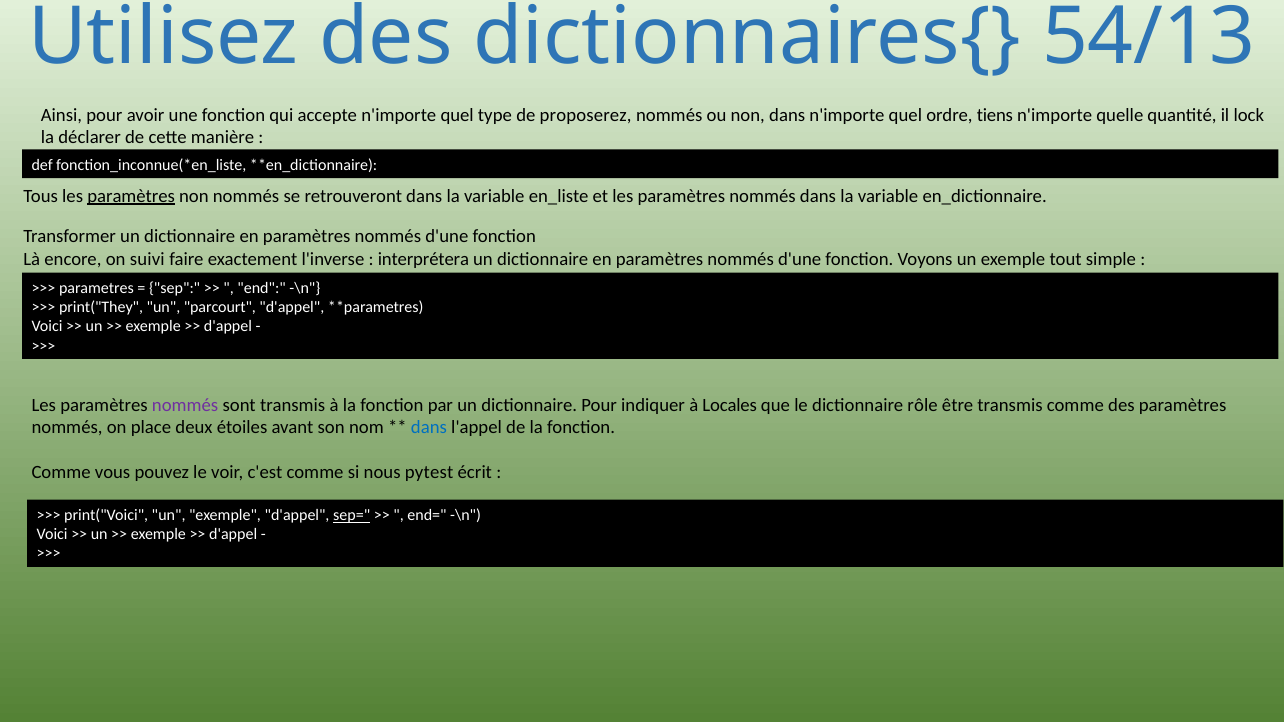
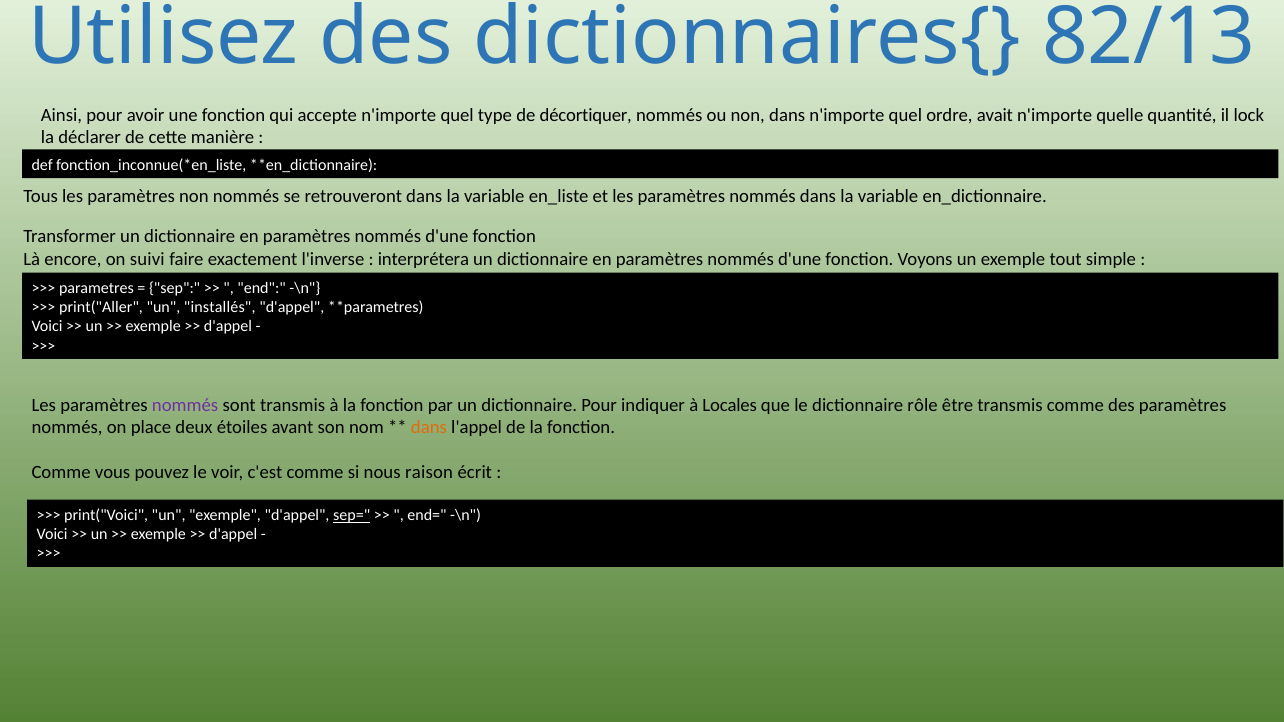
54/13: 54/13 -> 82/13 (1149, 37)
proposerez: proposerez -> décortiquer (586, 115)
tiens: tiens -> avait (995, 115)
paramètres underline: present -> none (131, 196)
print("They: print("They -> print("Aller (101, 307)
parcourt: parcourt -> installés (220, 307)
dans colour: blue -> orange (429, 428)
pytest: pytest -> raison (429, 473)
